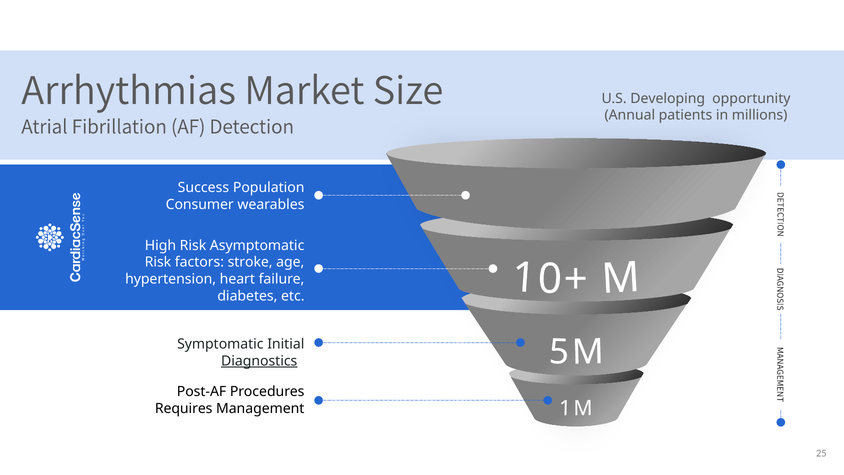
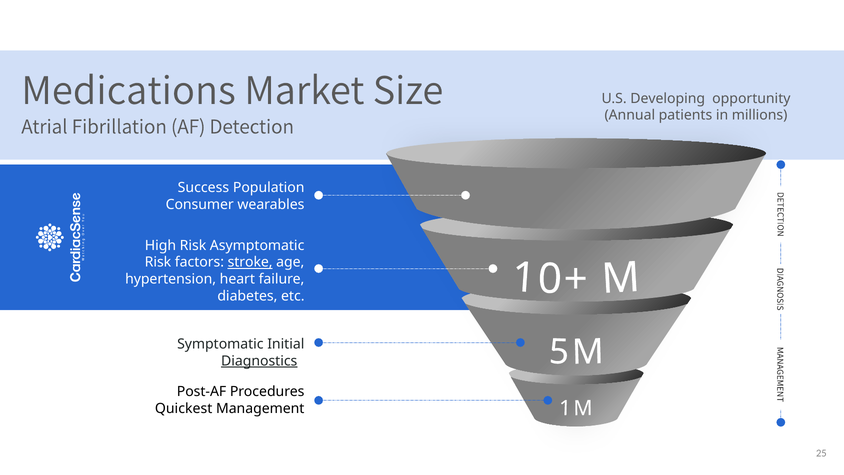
Arrhythmias: Arrhythmias -> Medications (129, 90)
stroke underline: none -> present (250, 262)
Requires: Requires -> Quickest (184, 408)
